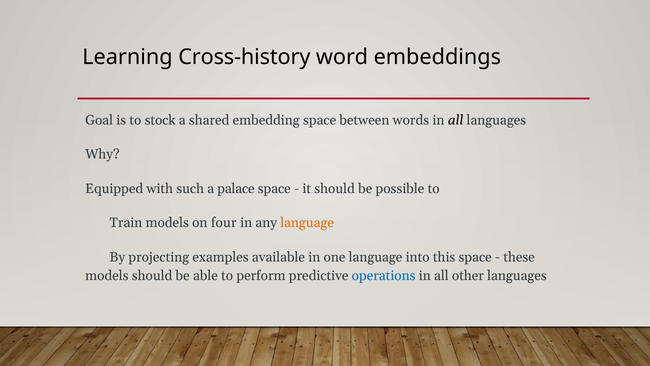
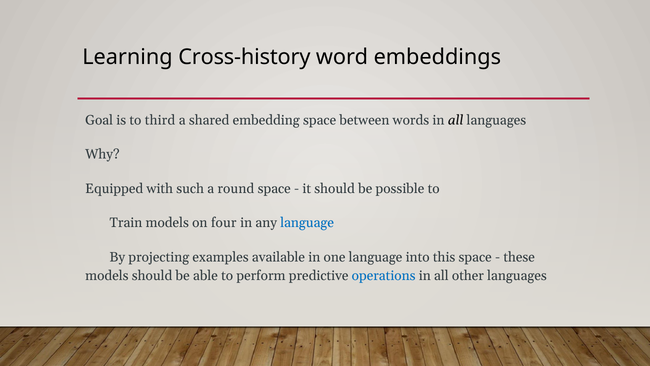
stock: stock -> third (160, 120)
palace: palace -> round (236, 189)
language colour: orange -> blue (307, 223)
